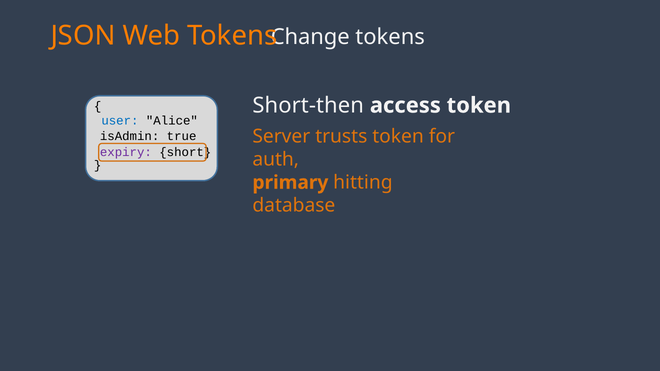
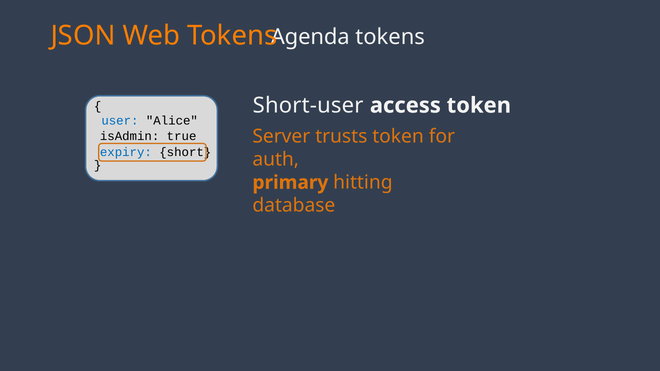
Change: Change -> Agenda (310, 37)
Short-then: Short-then -> Short-user (308, 105)
expiry colour: purple -> blue (126, 152)
